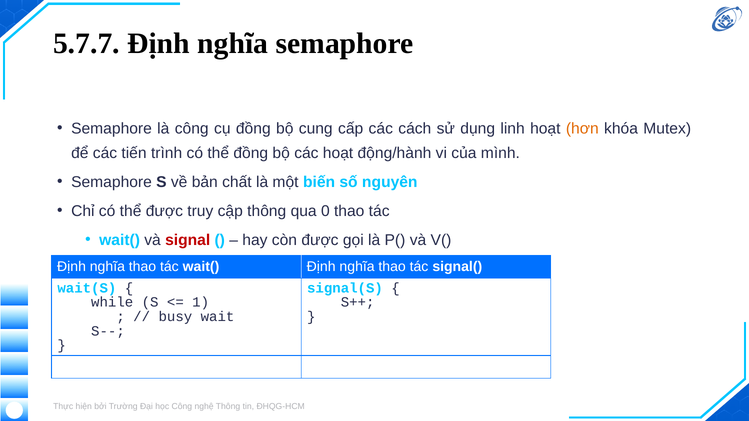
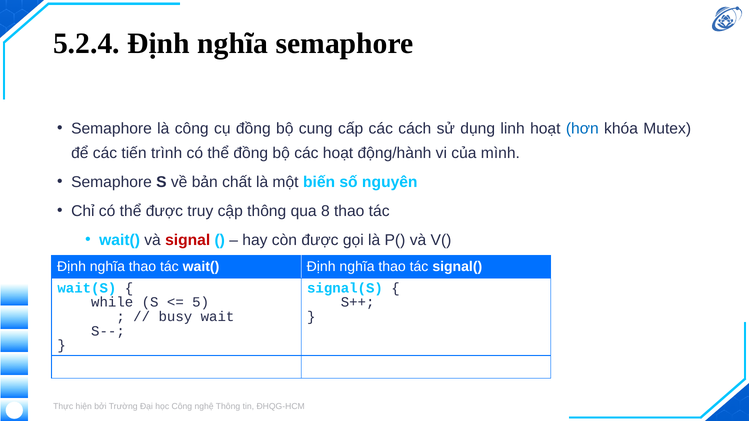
5.7.7: 5.7.7 -> 5.2.4 (87, 44)
hơn colour: orange -> blue (582, 129)
0: 0 -> 8 (325, 211)
1: 1 -> 5 (201, 302)
